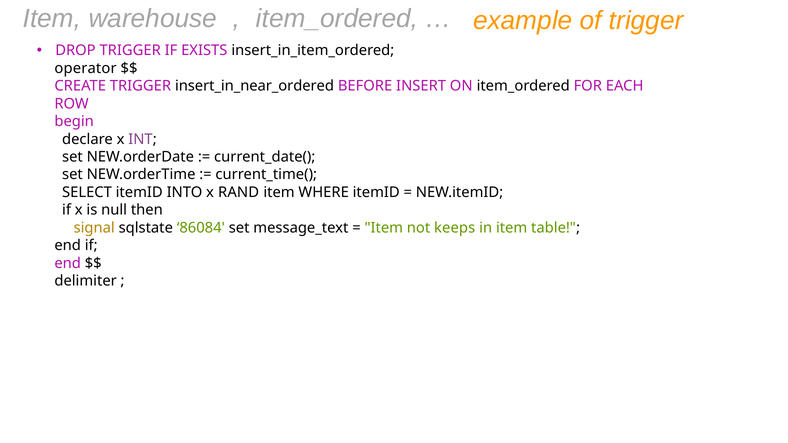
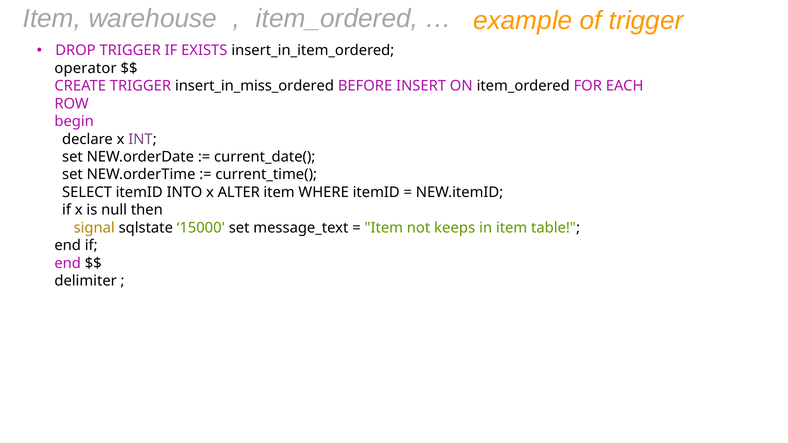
insert_in_near_ordered: insert_in_near_ordered -> insert_in_miss_ordered (254, 86)
RAND: RAND -> ALTER (239, 192)
86084: 86084 -> 15000 (201, 228)
